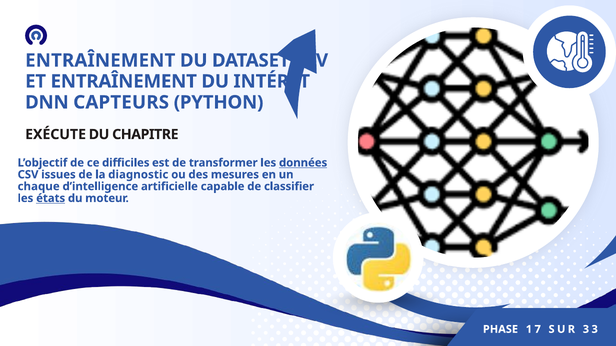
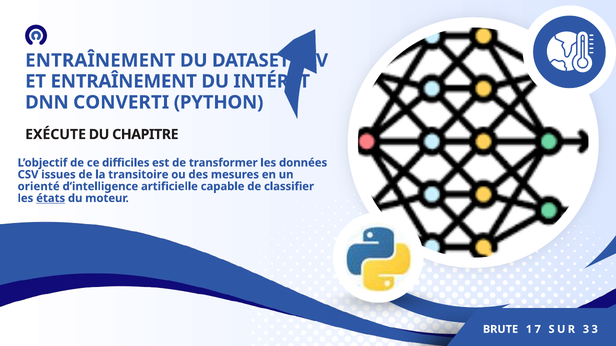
CAPTEURS: CAPTEURS -> CONVERTI (121, 102)
données underline: present -> none (303, 163)
diagnostic: diagnostic -> transitoire (138, 175)
chaque: chaque -> orienté (39, 187)
PHASE: PHASE -> BRUTE (500, 330)
